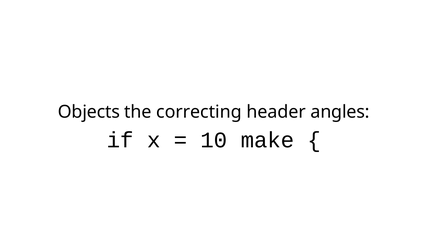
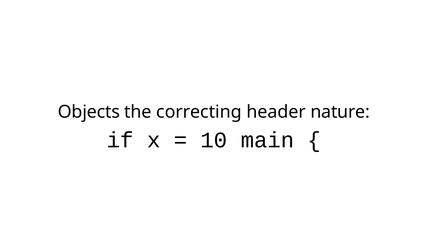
angles: angles -> nature (340, 112)
make: make -> main (268, 140)
